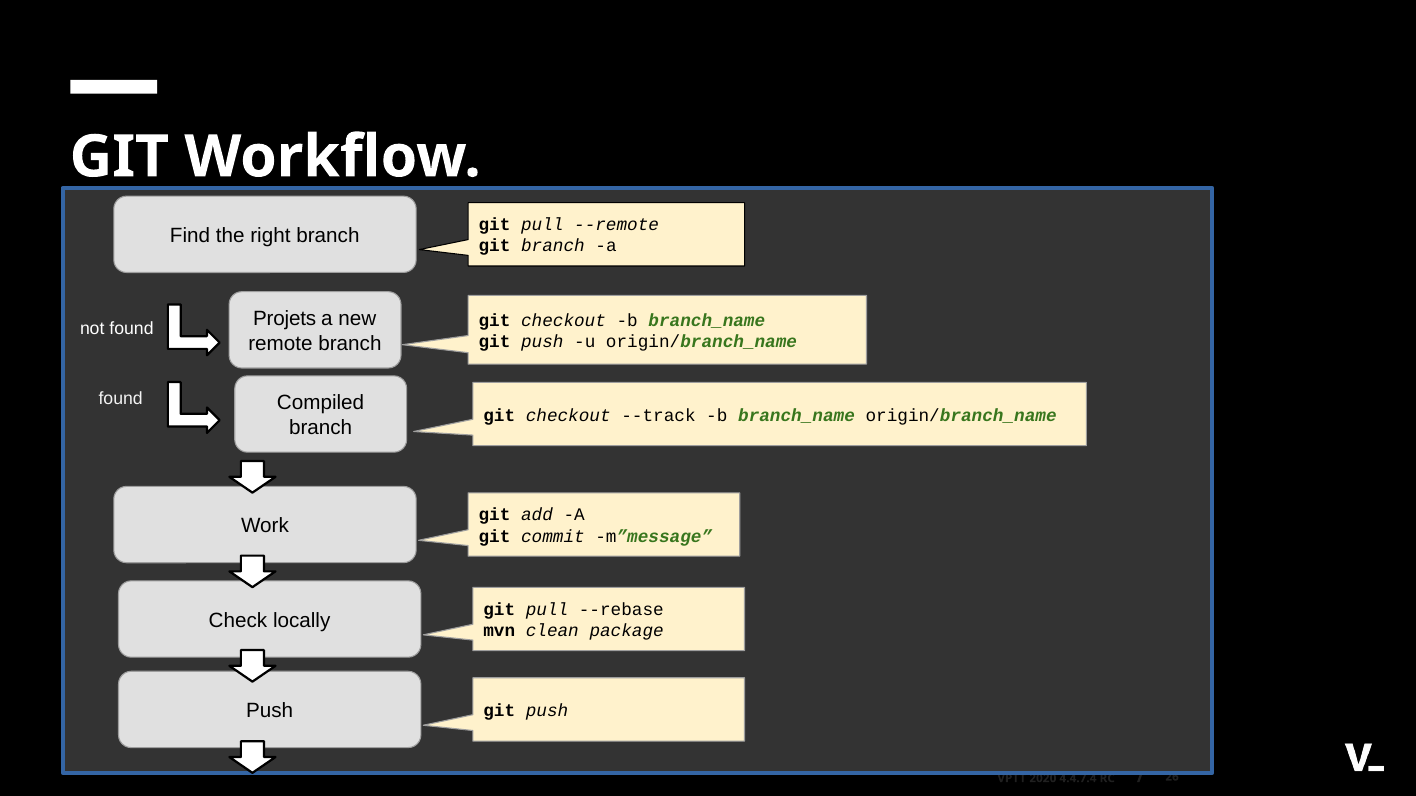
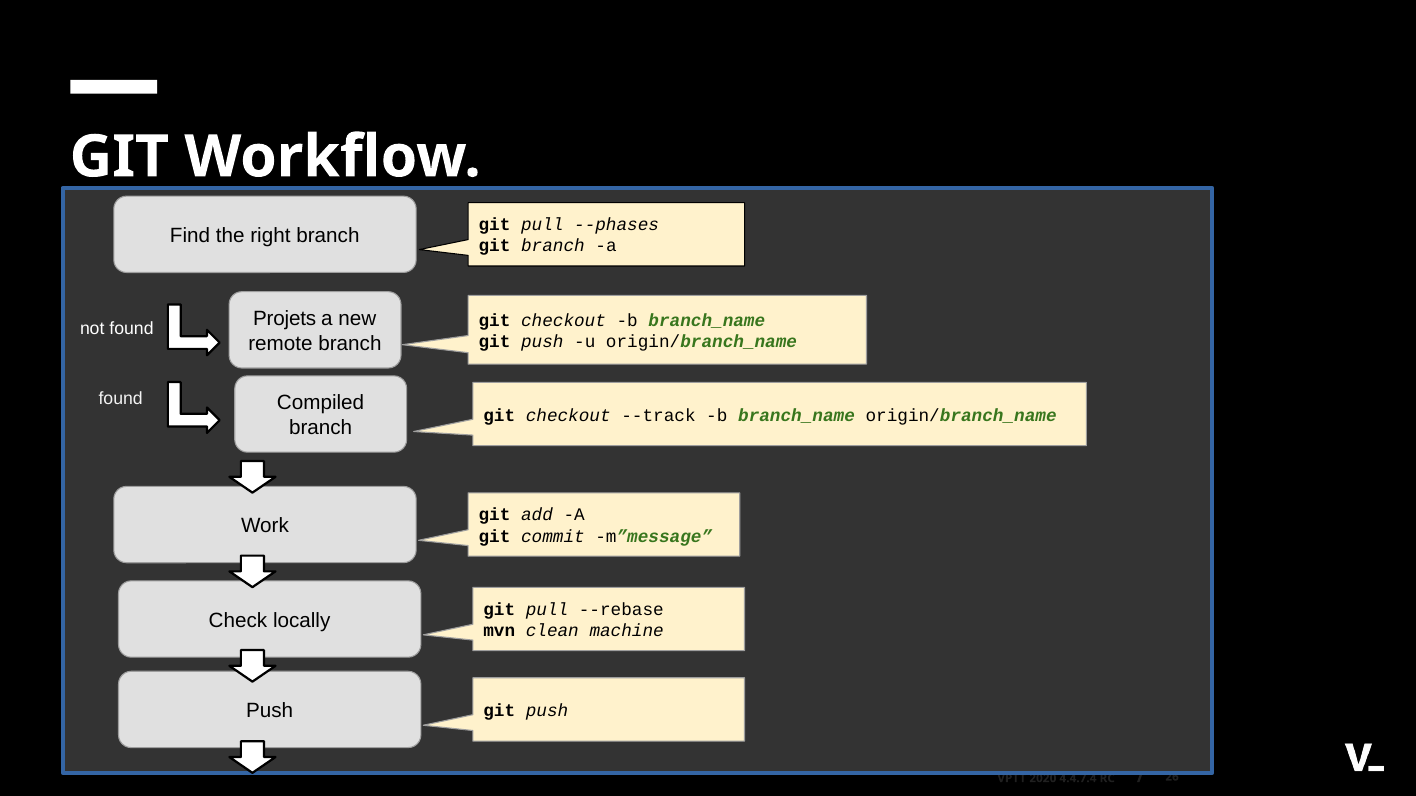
--remote: --remote -> --phases (617, 225)
package: package -> machine (627, 631)
